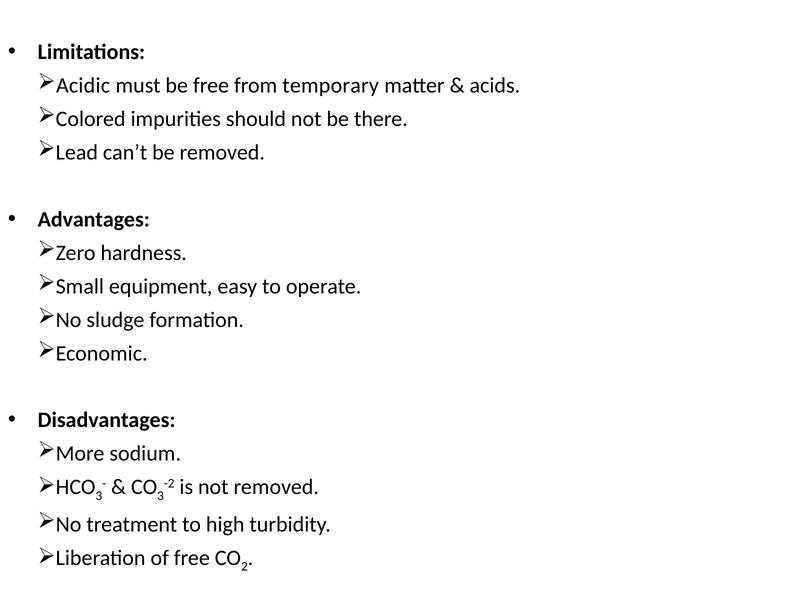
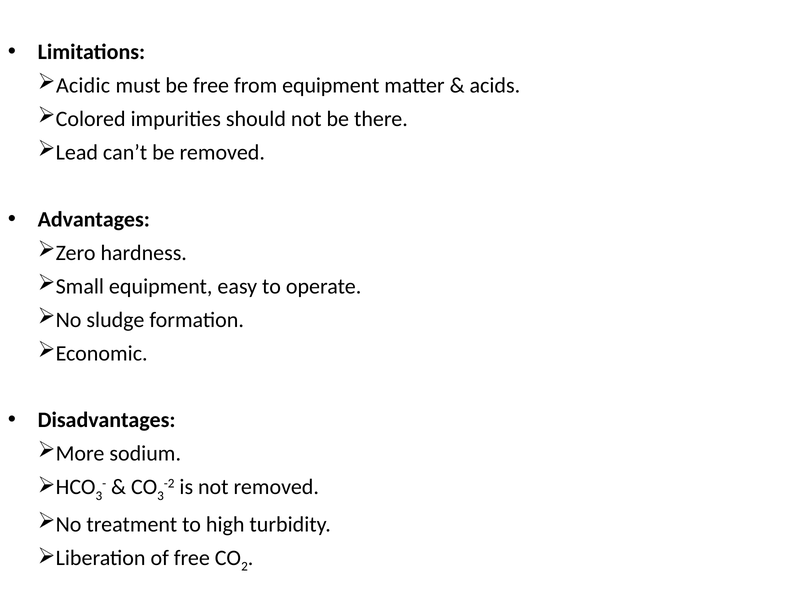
from temporary: temporary -> equipment (331, 86)
